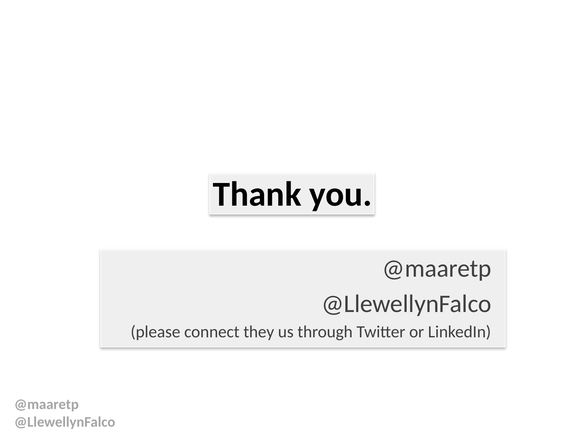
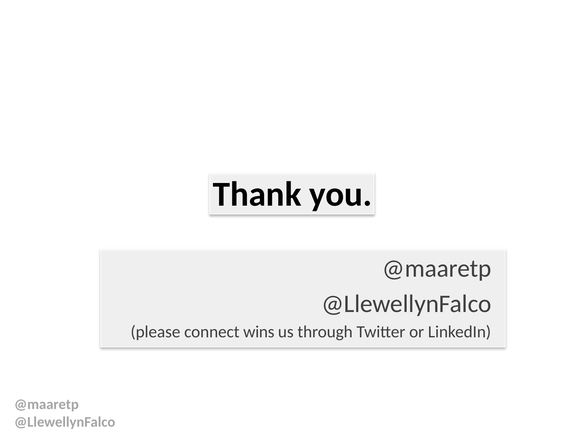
they: they -> wins (259, 332)
